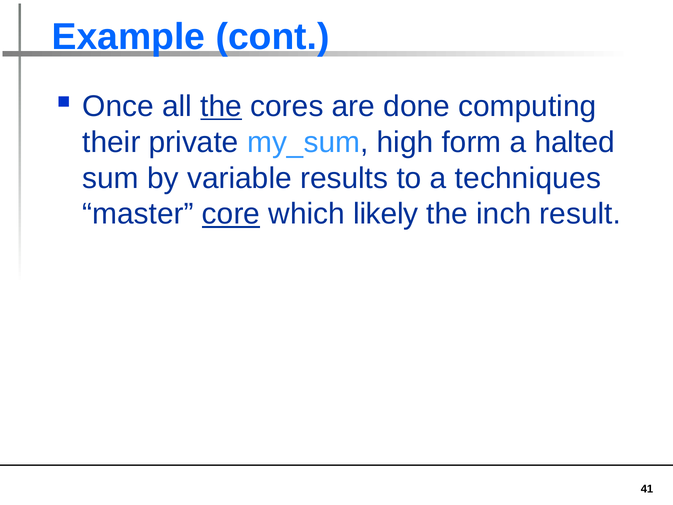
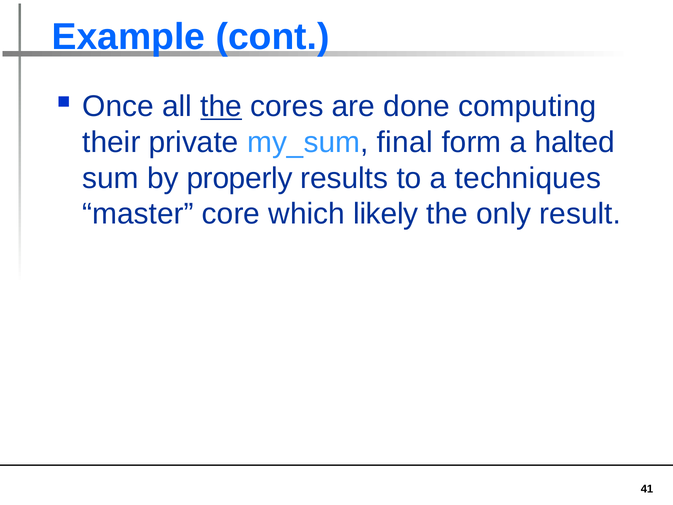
high: high -> final (405, 142)
variable: variable -> properly (240, 178)
core underline: present -> none (231, 214)
inch: inch -> only (504, 214)
